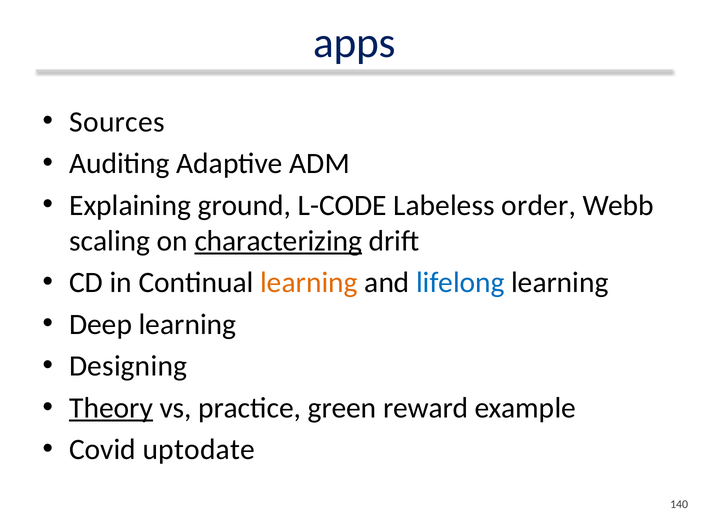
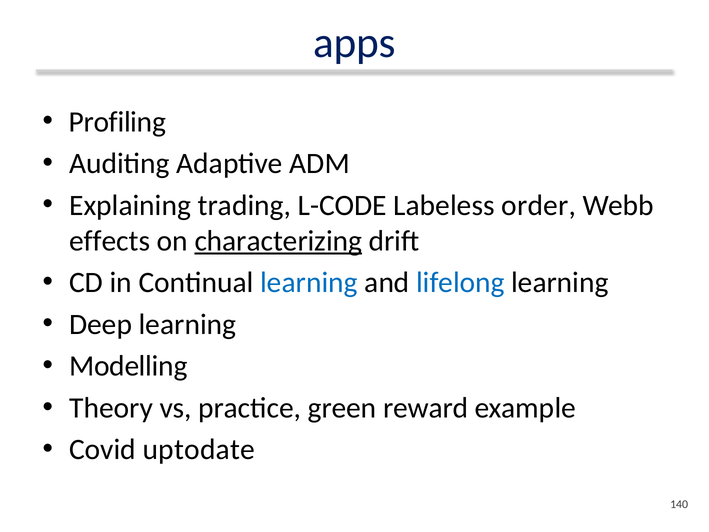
Sources: Sources -> Profiling (117, 122)
ground: ground -> trading (244, 205)
scaling: scaling -> effects (110, 241)
learning colour: orange -> blue (309, 282)
Designing: Designing -> Modelling (128, 366)
Theory underline: present -> none (111, 408)
